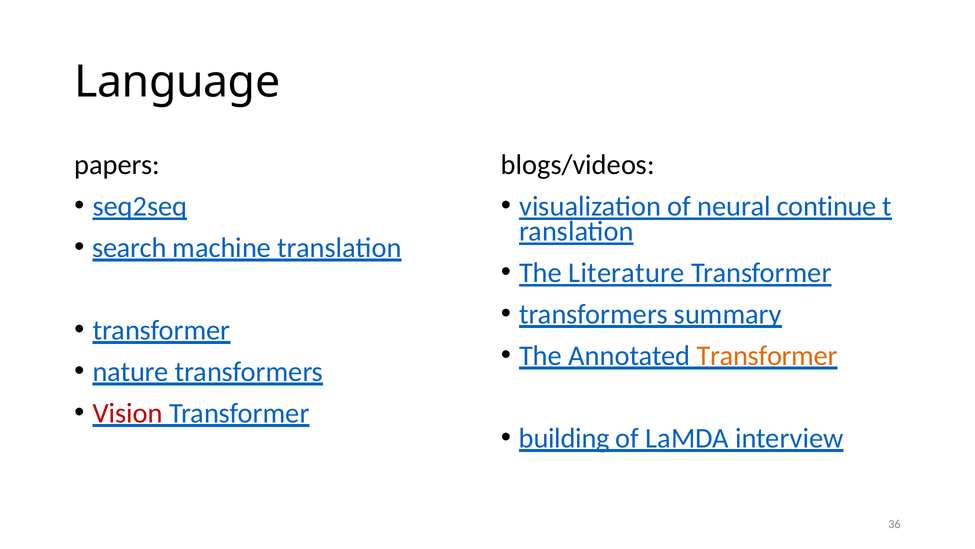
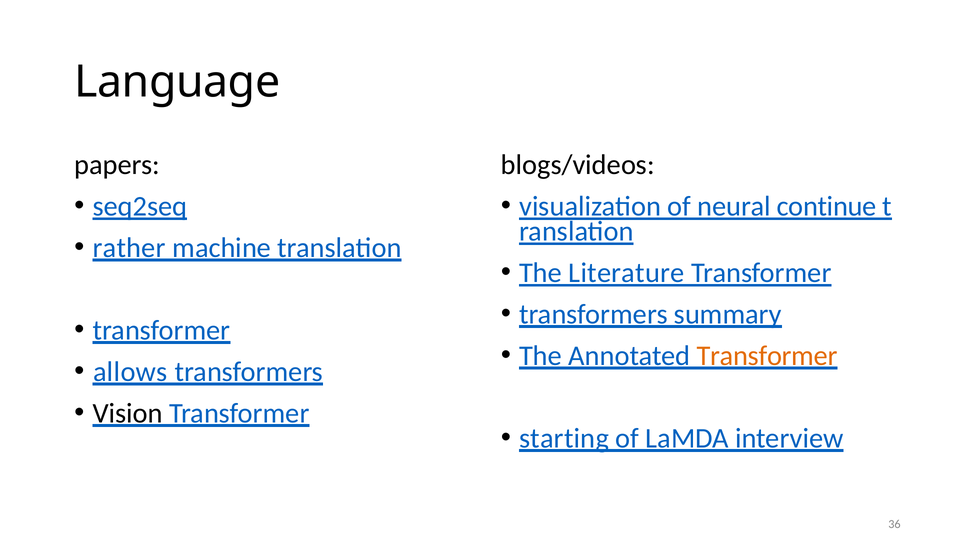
search: search -> rather (129, 248)
nature: nature -> allows (130, 371)
Vision colour: red -> black (128, 413)
building: building -> starting (564, 438)
